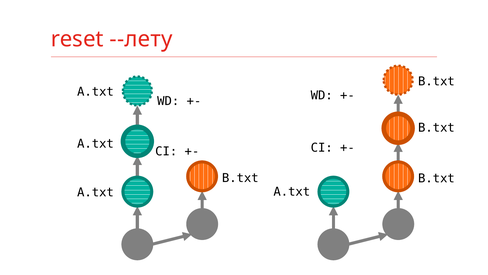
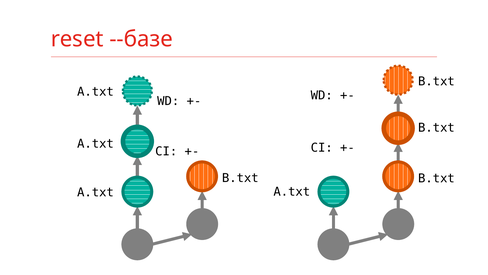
--лету: --лету -> --базе (141, 39)
